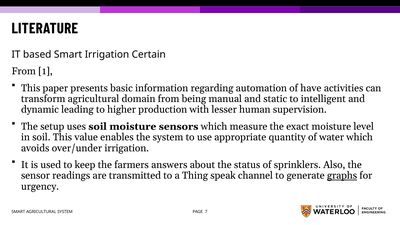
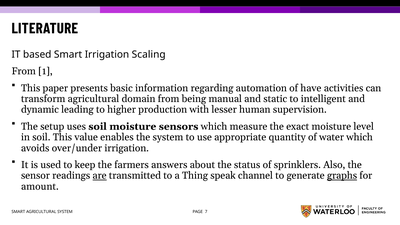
Certain: Certain -> Scaling (149, 55)
are underline: none -> present (100, 176)
urgency: urgency -> amount (40, 186)
